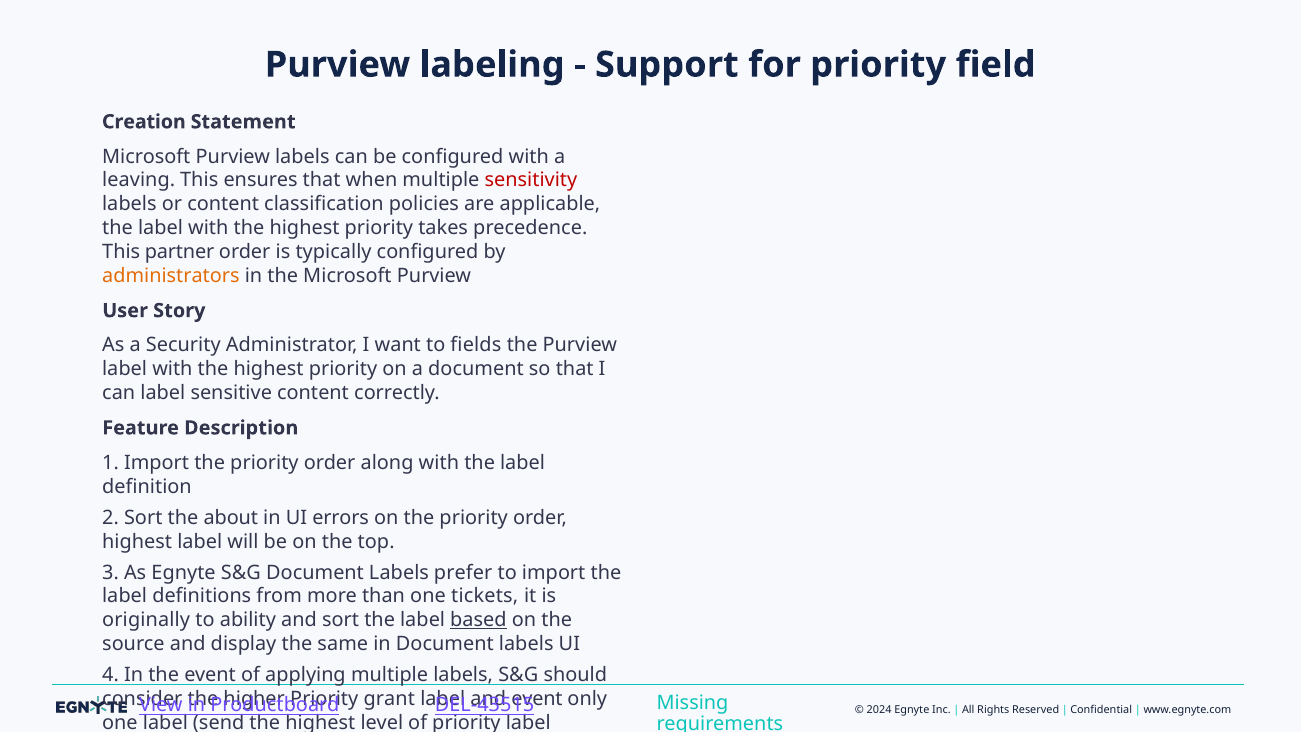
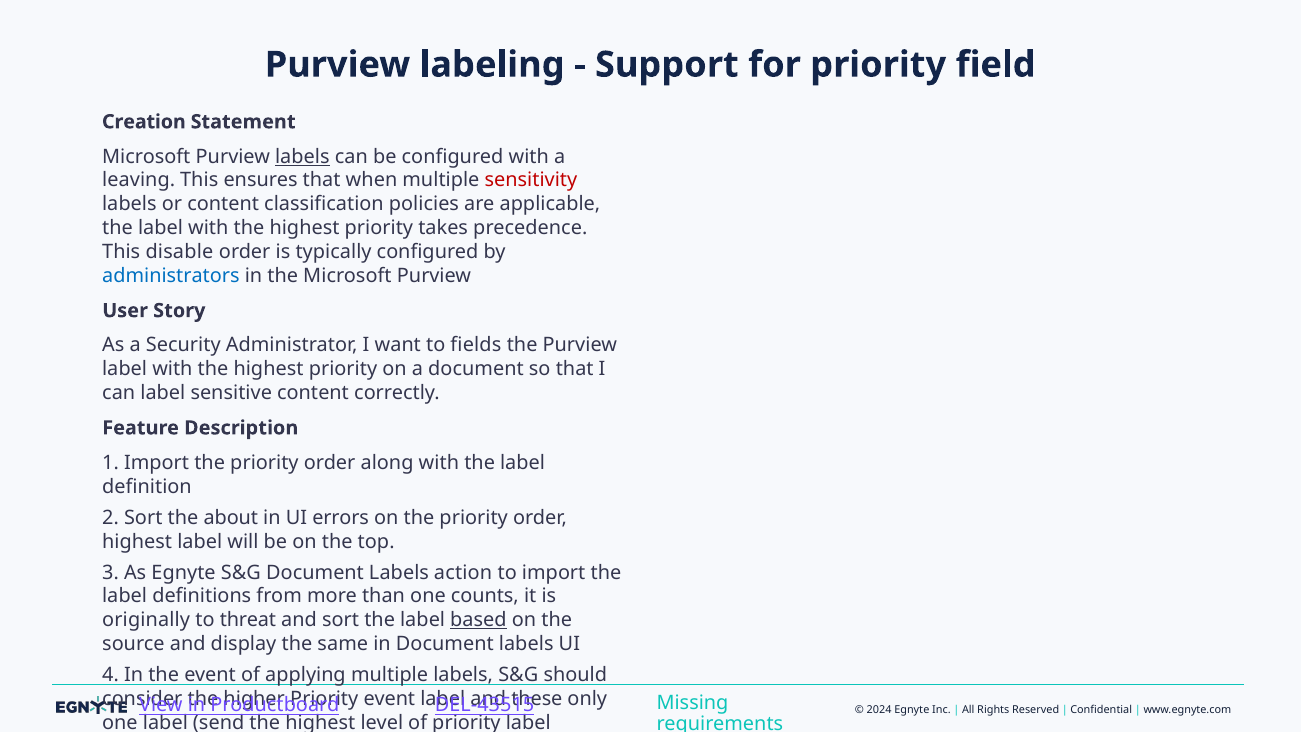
labels underline: none -> present (302, 157)
partner: partner -> disable (179, 252)
administrators colour: orange -> blue (171, 276)
prefer: prefer -> action (463, 572)
tickets: tickets -> counts (485, 596)
ability: ability -> threat (248, 620)
grant: grant -> event (389, 699)
event: event -> these (537, 699)
